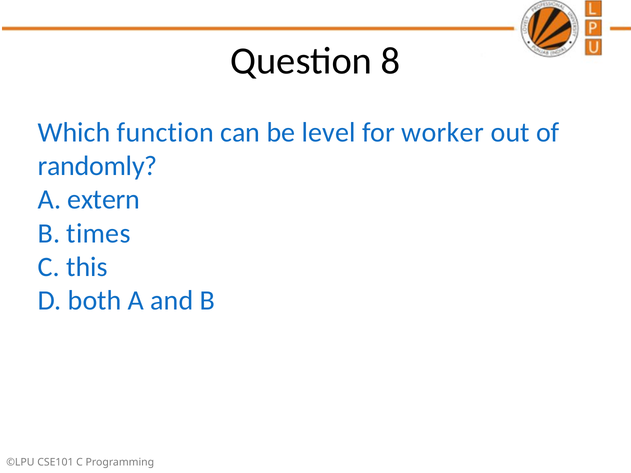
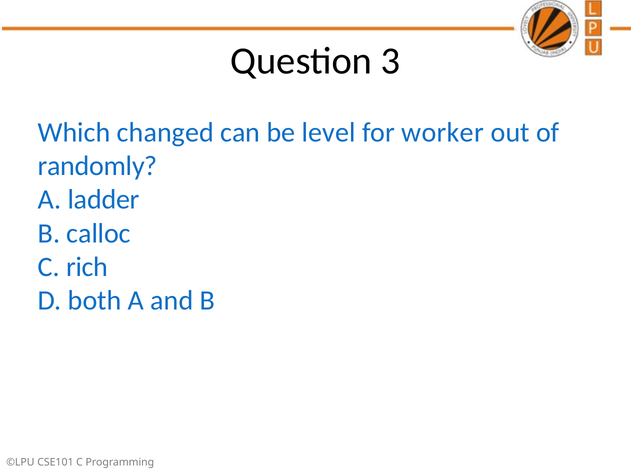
8: 8 -> 3 (391, 61)
function: function -> changed (165, 132)
extern: extern -> ladder (104, 200)
times: times -> calloc (99, 233)
this: this -> rich (87, 267)
